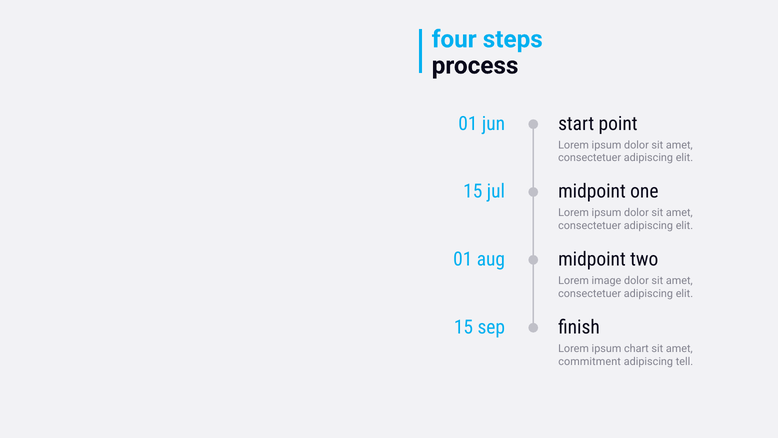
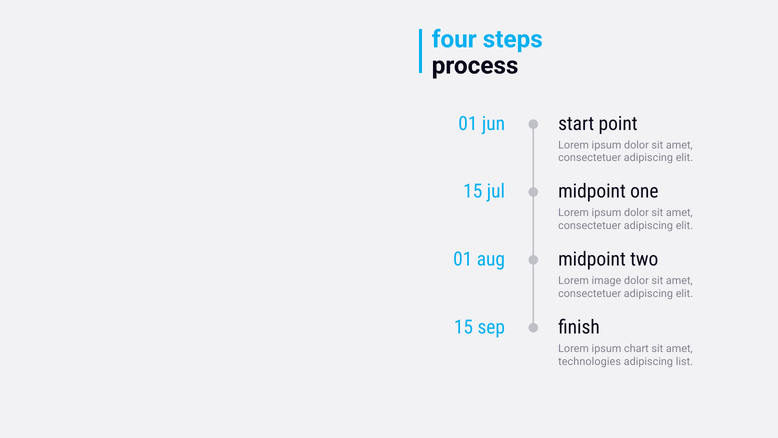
commitment: commitment -> technologies (590, 361)
tell: tell -> list (684, 361)
